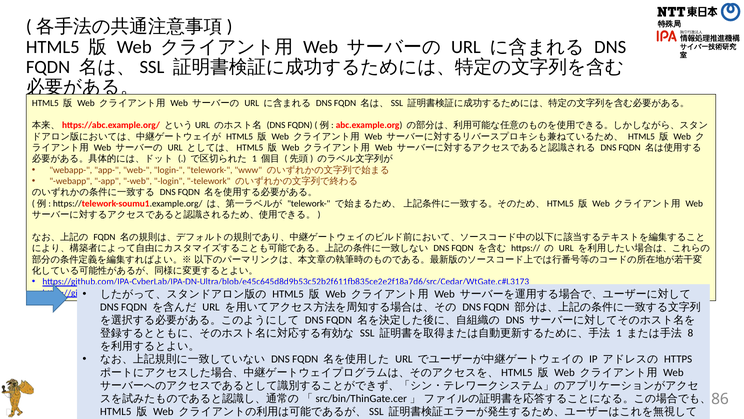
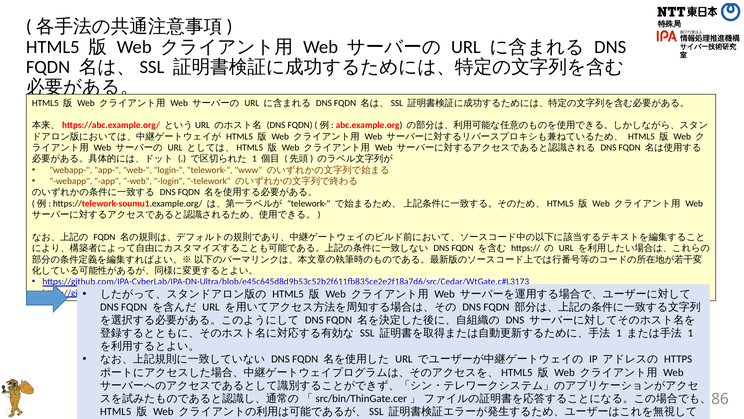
8: 8 -> 1 (690, 333)
